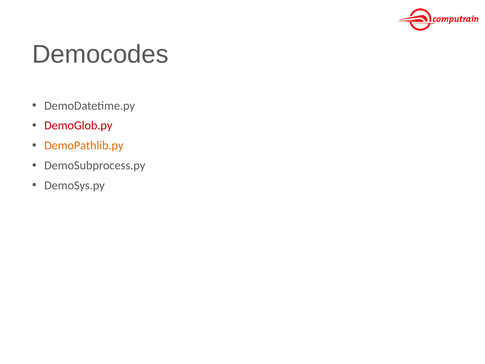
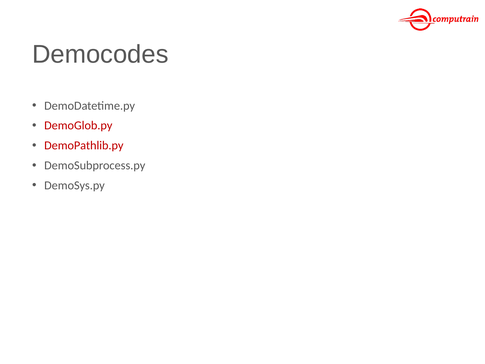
DemoPathlib.py colour: orange -> red (84, 145)
